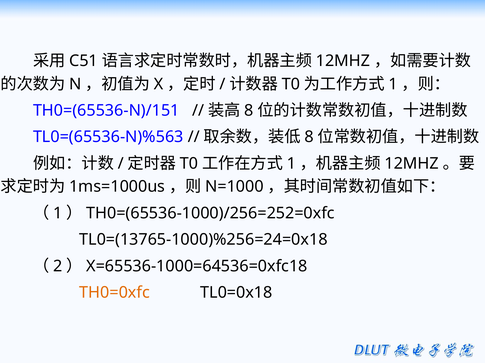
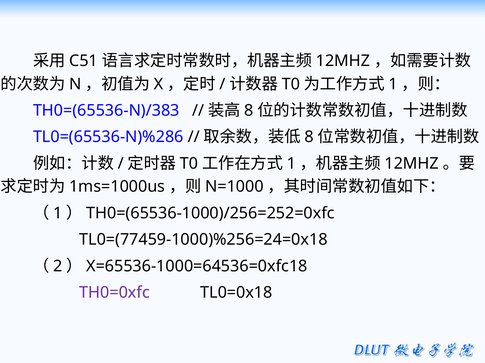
TH0=(65536-N)/151: TH0=(65536-N)/151 -> TH0=(65536-N)/383 (106, 111)
TL0=(65536-N)%563: TL0=(65536-N)%563 -> TL0=(65536-N)%286 (108, 137)
TL0=(13765-1000)%256=24=0x18: TL0=(13765-1000)%256=24=0x18 -> TL0=(77459-1000)%256=24=0x18 (203, 240)
TH0=0xfc colour: orange -> purple (115, 293)
